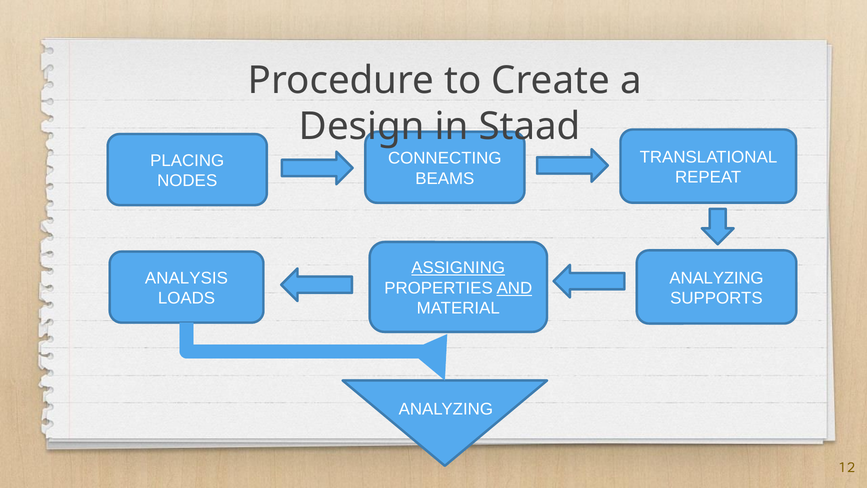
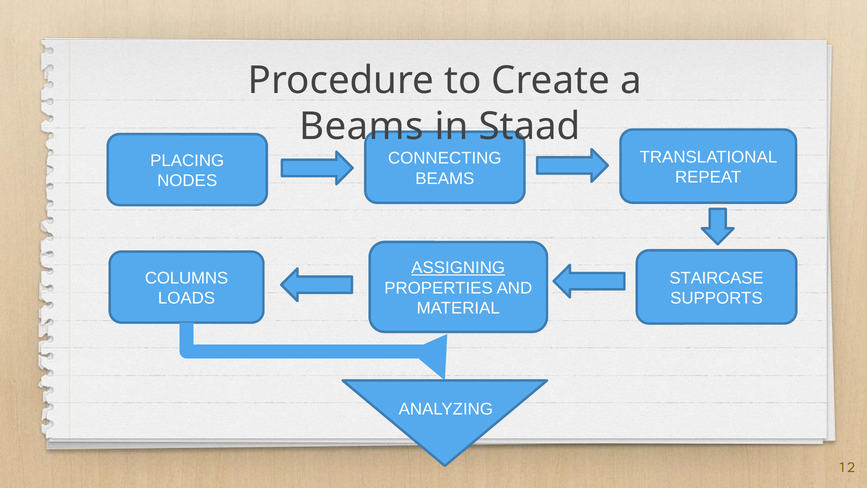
Design: Design -> Beams (362, 127)
ANALYZING: ANALYZING -> STAIRCASE (717, 278)
ANALYSIS: ANALYSIS -> COLUMNS (187, 278)
AND underline: present -> none (514, 288)
